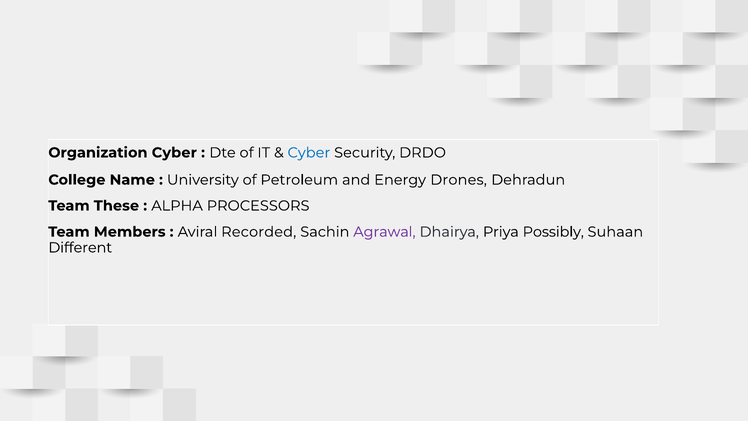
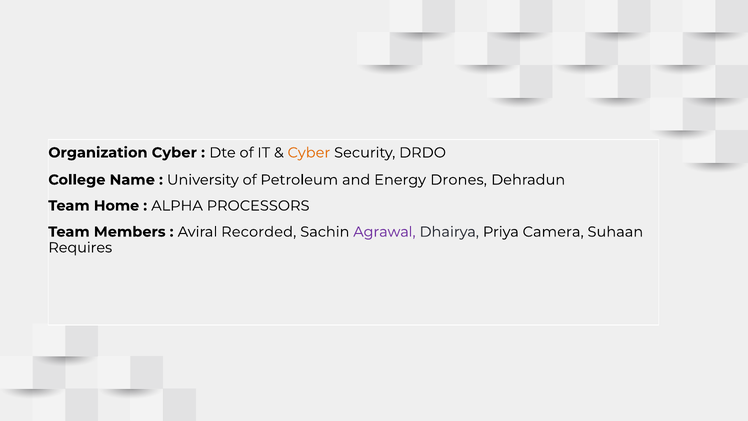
Cyber colour: blue -> orange (309, 153)
These: These -> Home (117, 206)
Possibly: Possibly -> Camera (553, 232)
Different: Different -> Requires (80, 247)
